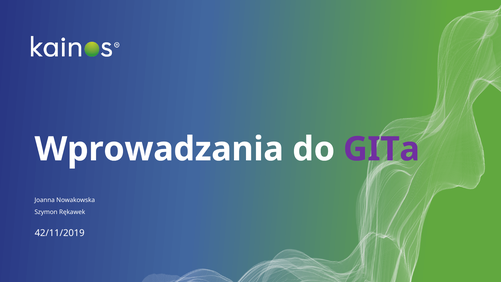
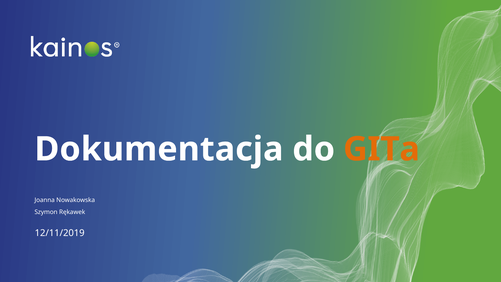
Wprowadzania: Wprowadzania -> Dokumentacja (159, 149)
GITa colour: purple -> orange (381, 149)
42/11/2019: 42/11/2019 -> 12/11/2019 (60, 233)
